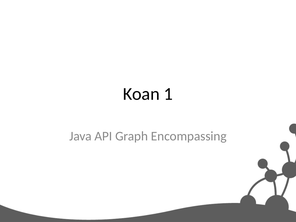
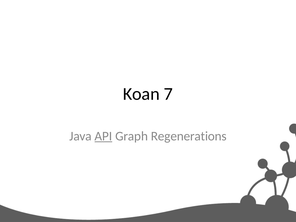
1: 1 -> 7 (168, 94)
API underline: none -> present (103, 136)
Encompassing: Encompassing -> Regenerations (189, 136)
